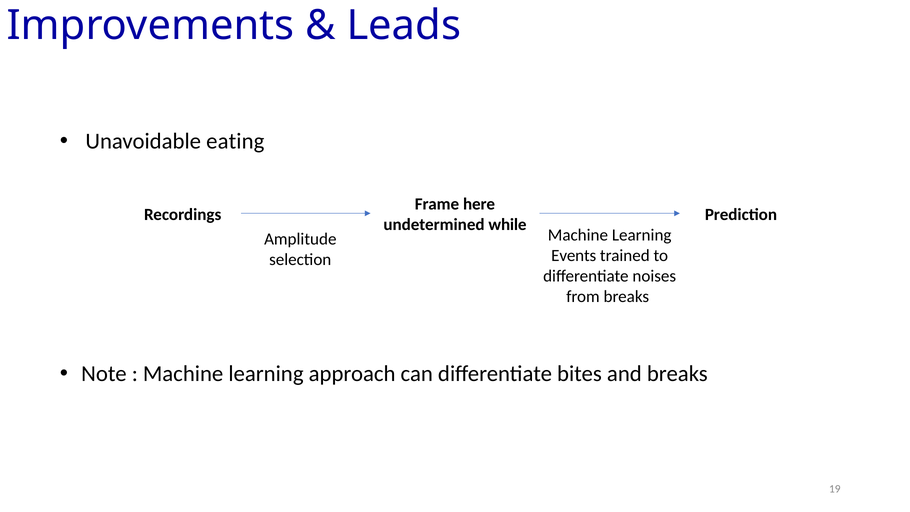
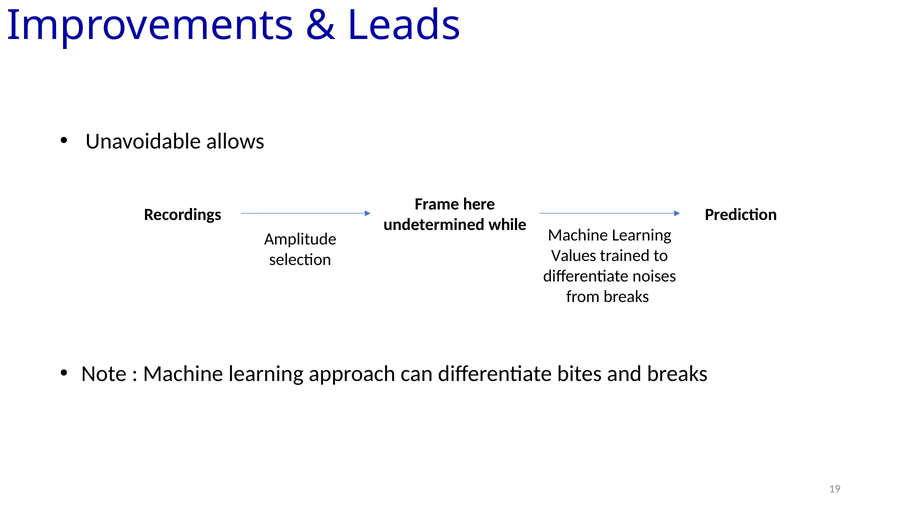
eating: eating -> allows (235, 141)
Events: Events -> Values (574, 255)
